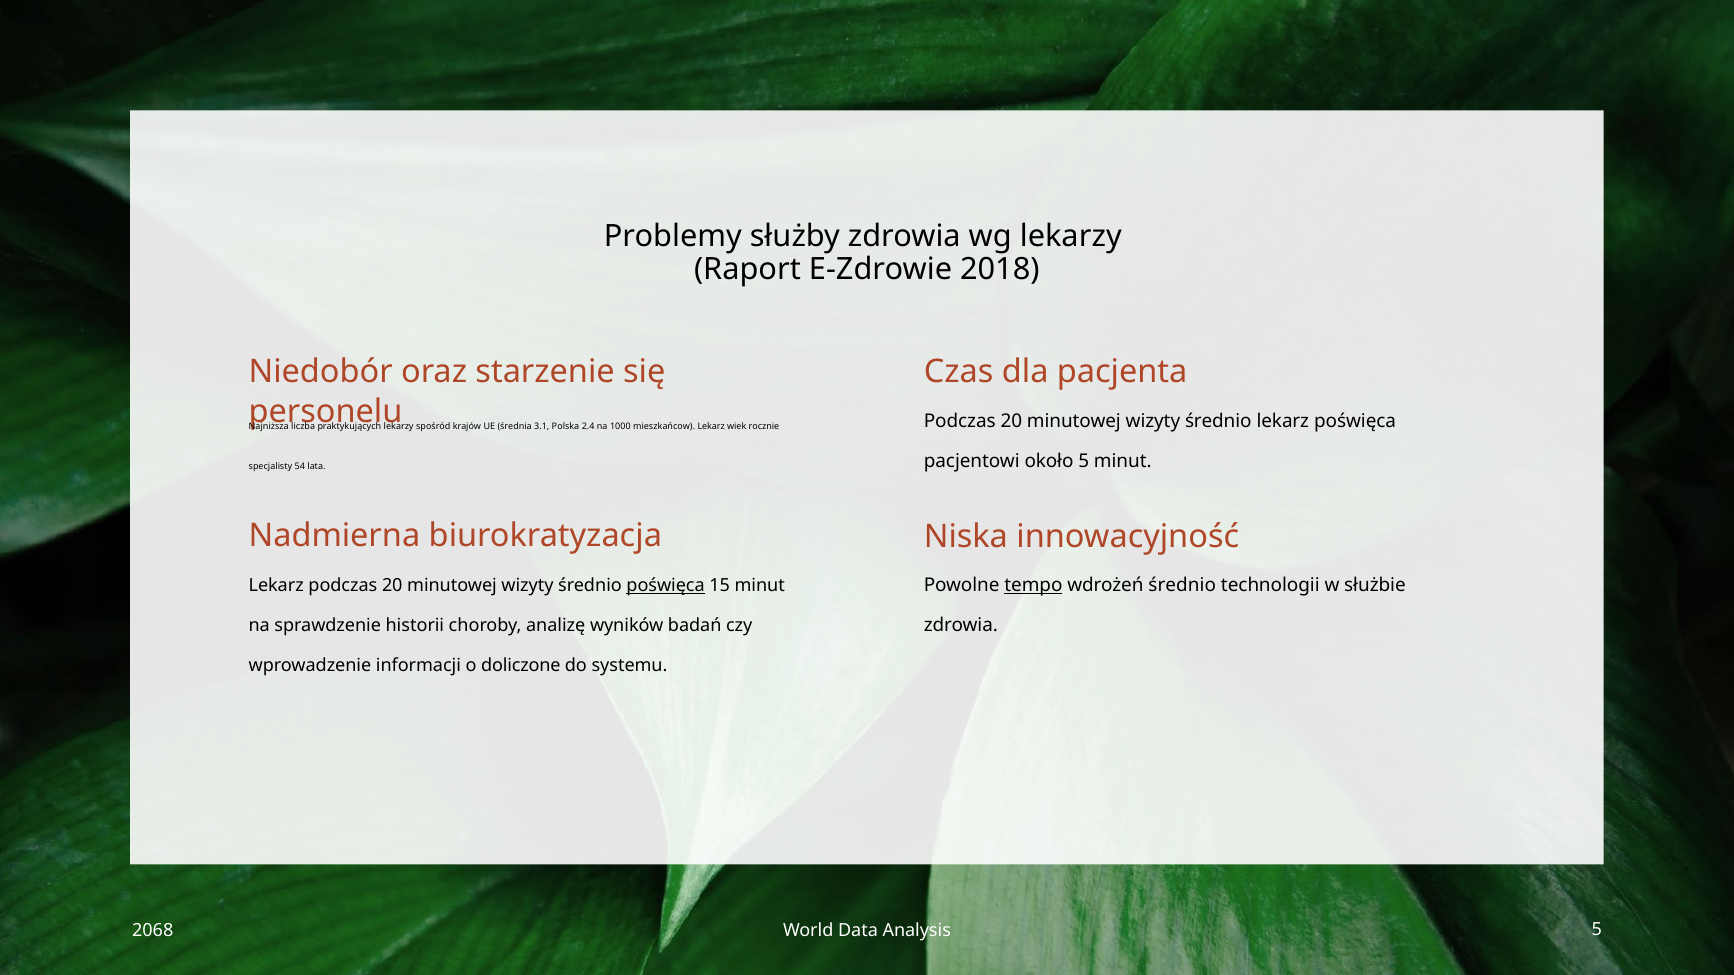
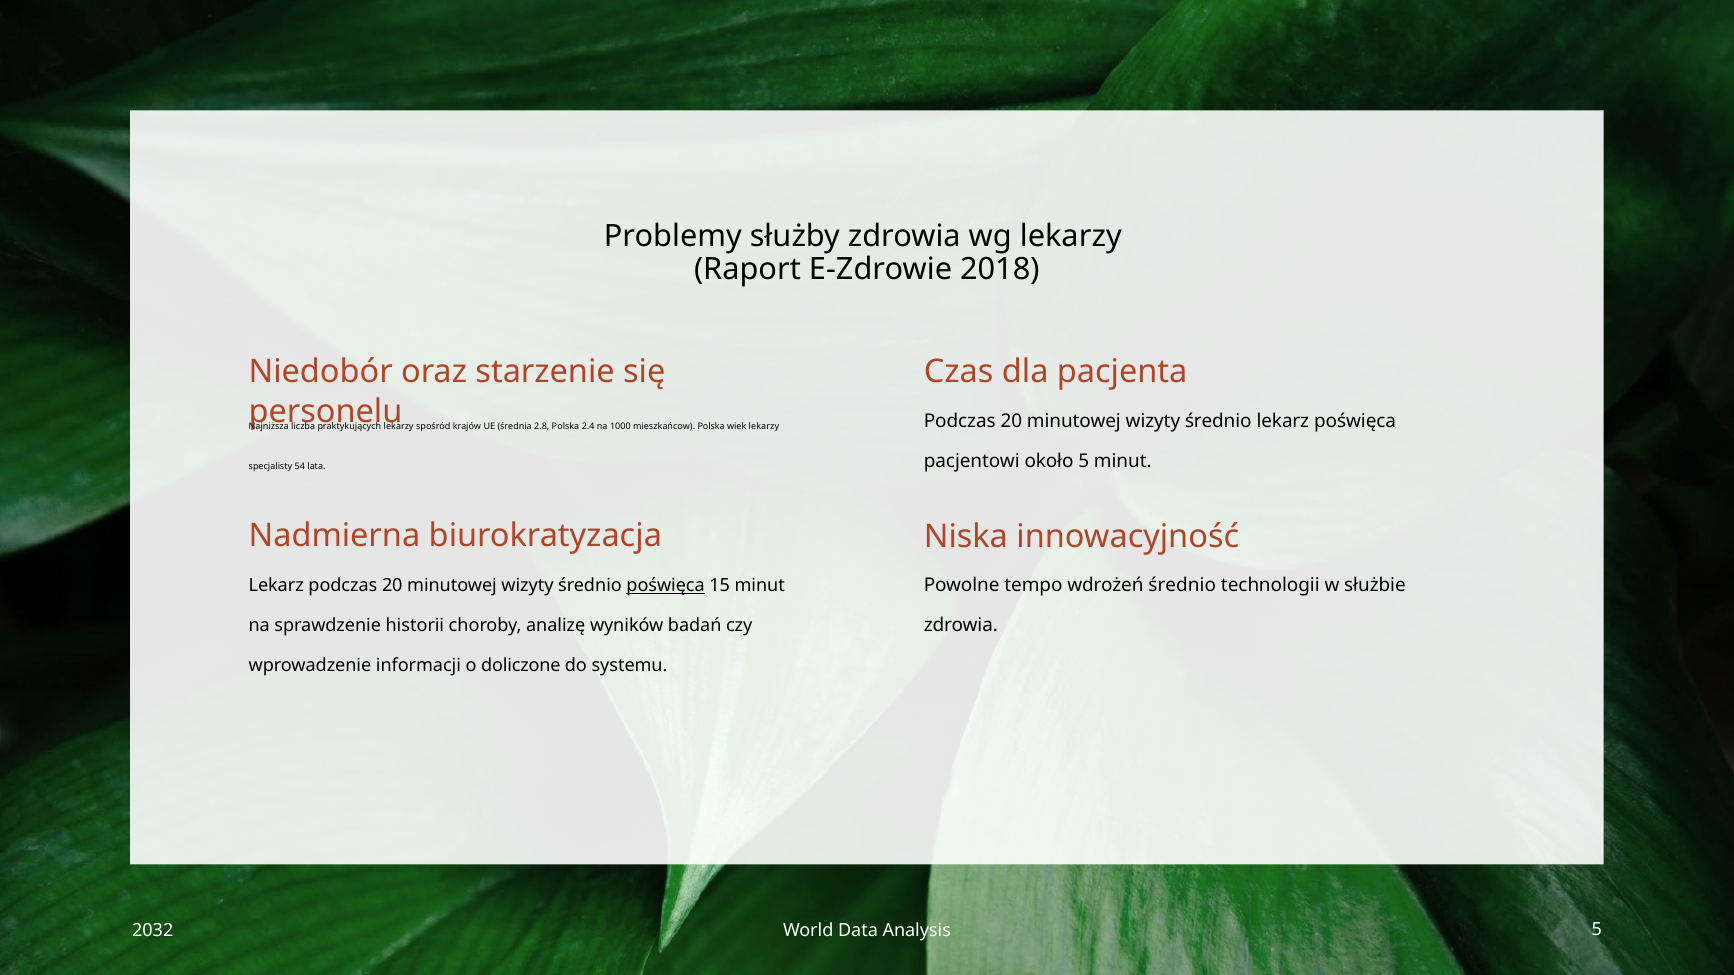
3.1: 3.1 -> 2.8 (542, 426)
mieszkańcow Lekarz: Lekarz -> Polska (711, 426)
wiek rocznie: rocznie -> lekarzy (764, 426)
tempo underline: present -> none (1033, 586)
2068: 2068 -> 2032 (153, 931)
